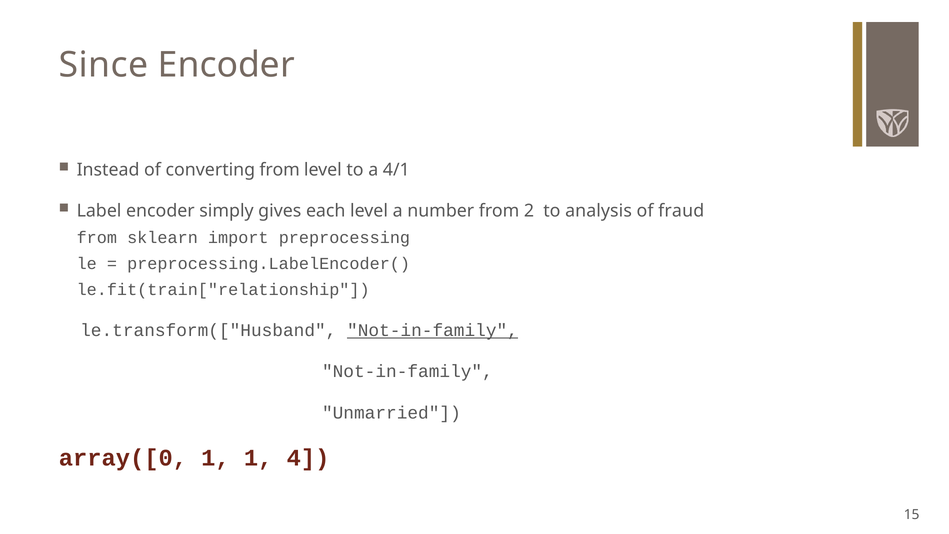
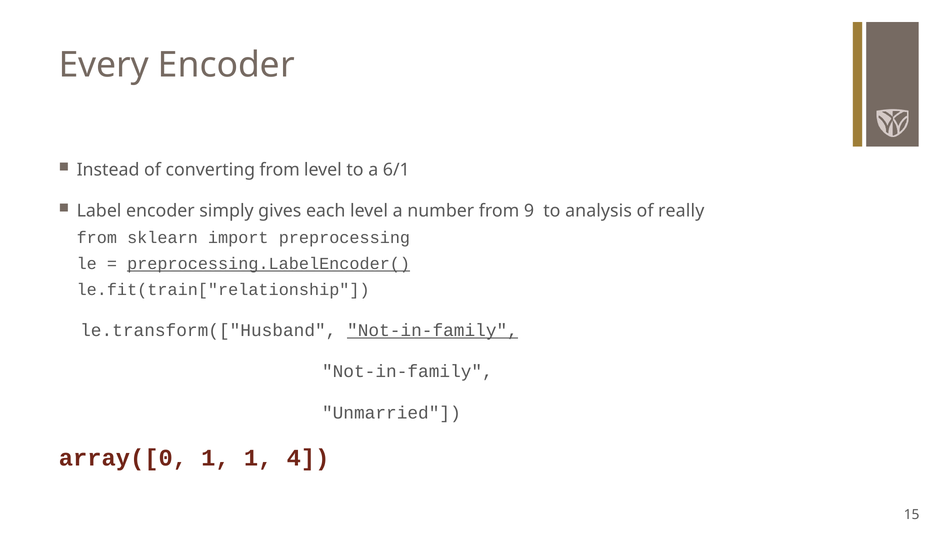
Since: Since -> Every (104, 65)
4/1: 4/1 -> 6/1 (396, 170)
2: 2 -> 9 (529, 211)
fraud: fraud -> really (681, 211)
preprocessing.LabelEncoder( underline: none -> present (269, 264)
